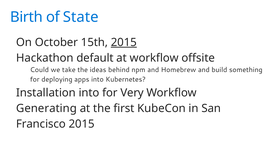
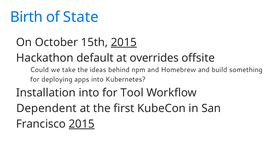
at workflow: workflow -> overrides (154, 58)
Very: Very -> Tool (132, 93)
Generating: Generating -> Dependent (46, 108)
2015 underline: none -> present (82, 124)
